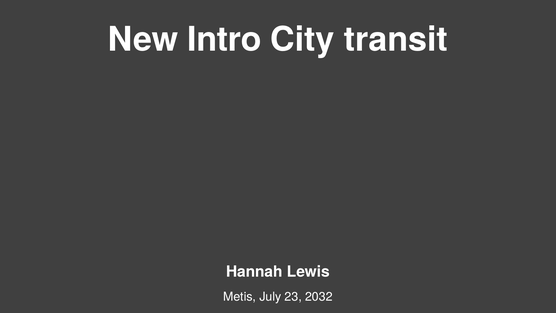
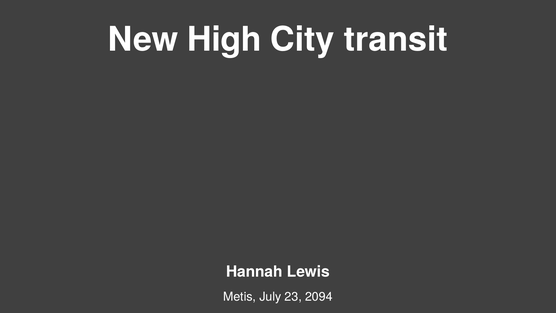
Intro: Intro -> High (224, 40)
2032: 2032 -> 2094 (319, 297)
